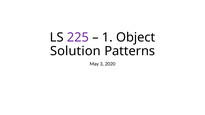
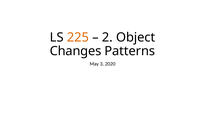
225 colour: purple -> orange (78, 37)
1: 1 -> 2 (107, 37)
Solution: Solution -> Changes (76, 51)
